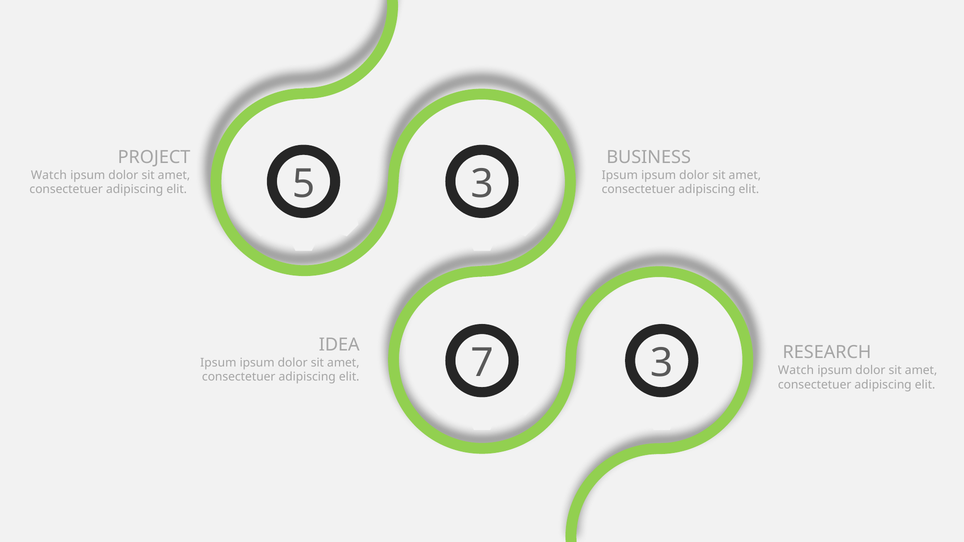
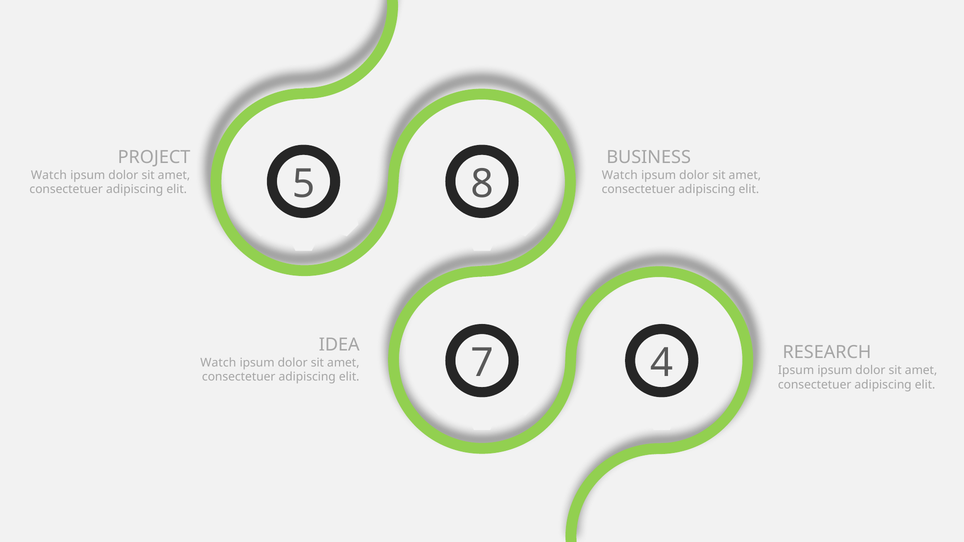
Ipsum: Ipsum -> Watch (620, 175)
5 3: 3 -> 8 (482, 184)
7 3: 3 -> 4 (662, 363)
Ipsum: Ipsum -> Watch (218, 363)
Watch: Watch -> Ipsum (796, 370)
